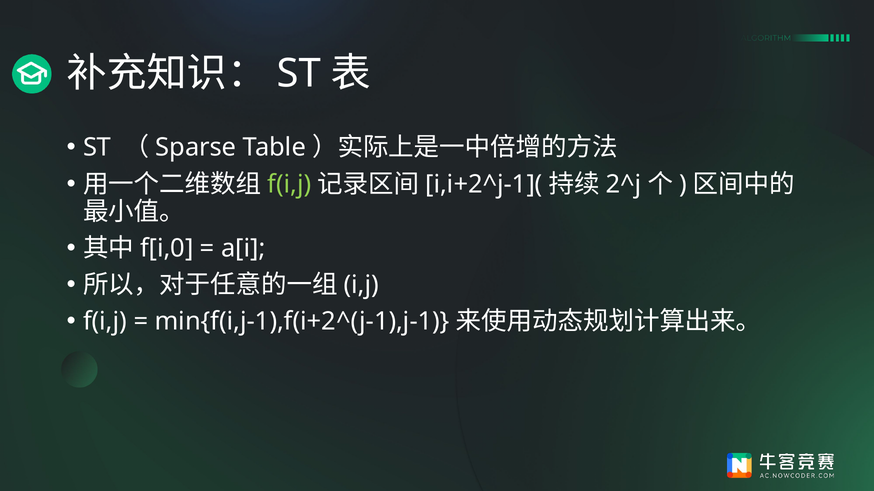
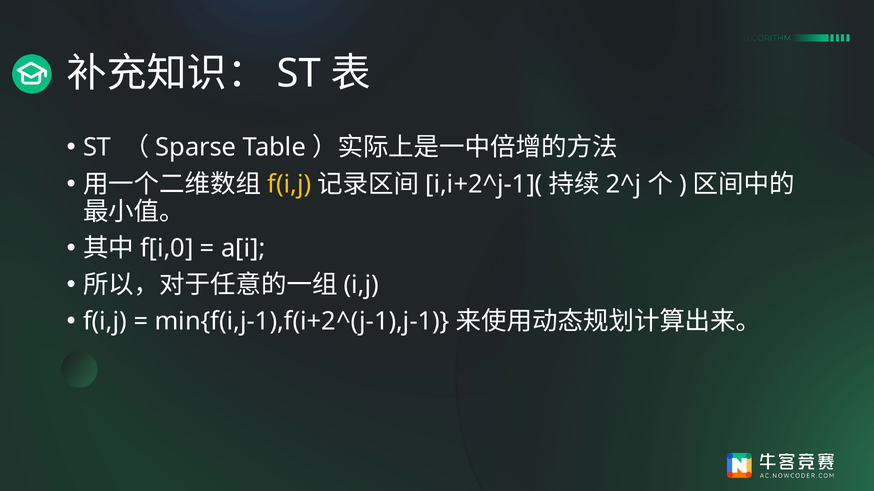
f(i,j colour: light green -> yellow (289, 184)
